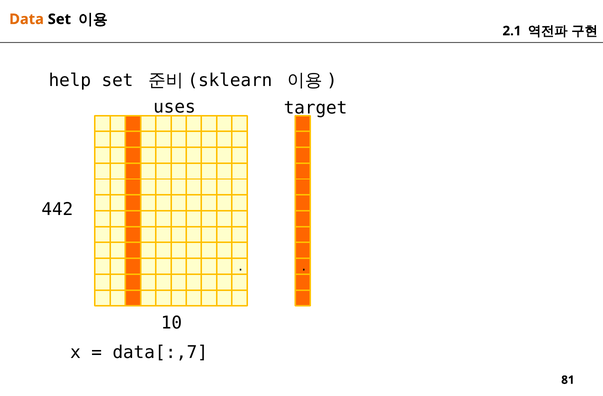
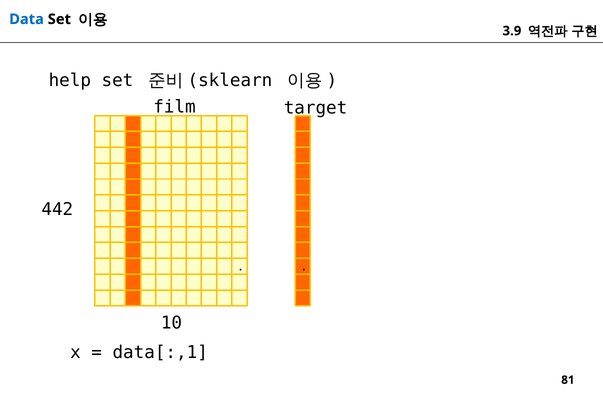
Data colour: orange -> blue (27, 19)
2.1: 2.1 -> 3.9 (512, 31)
uses: uses -> film (174, 107)
data[:,7: data[:,7 -> data[:,1 (160, 352)
